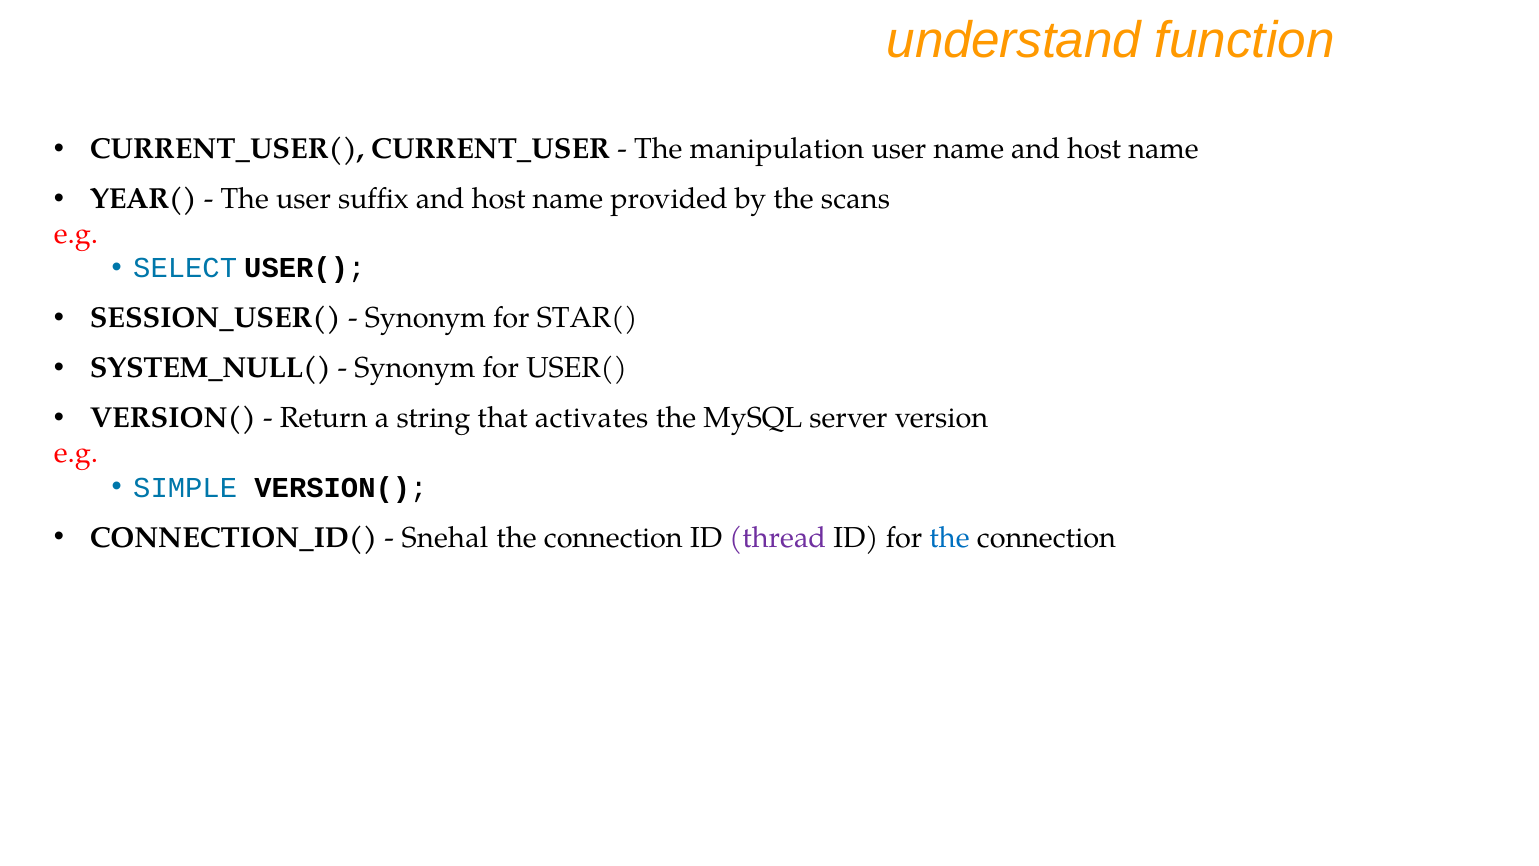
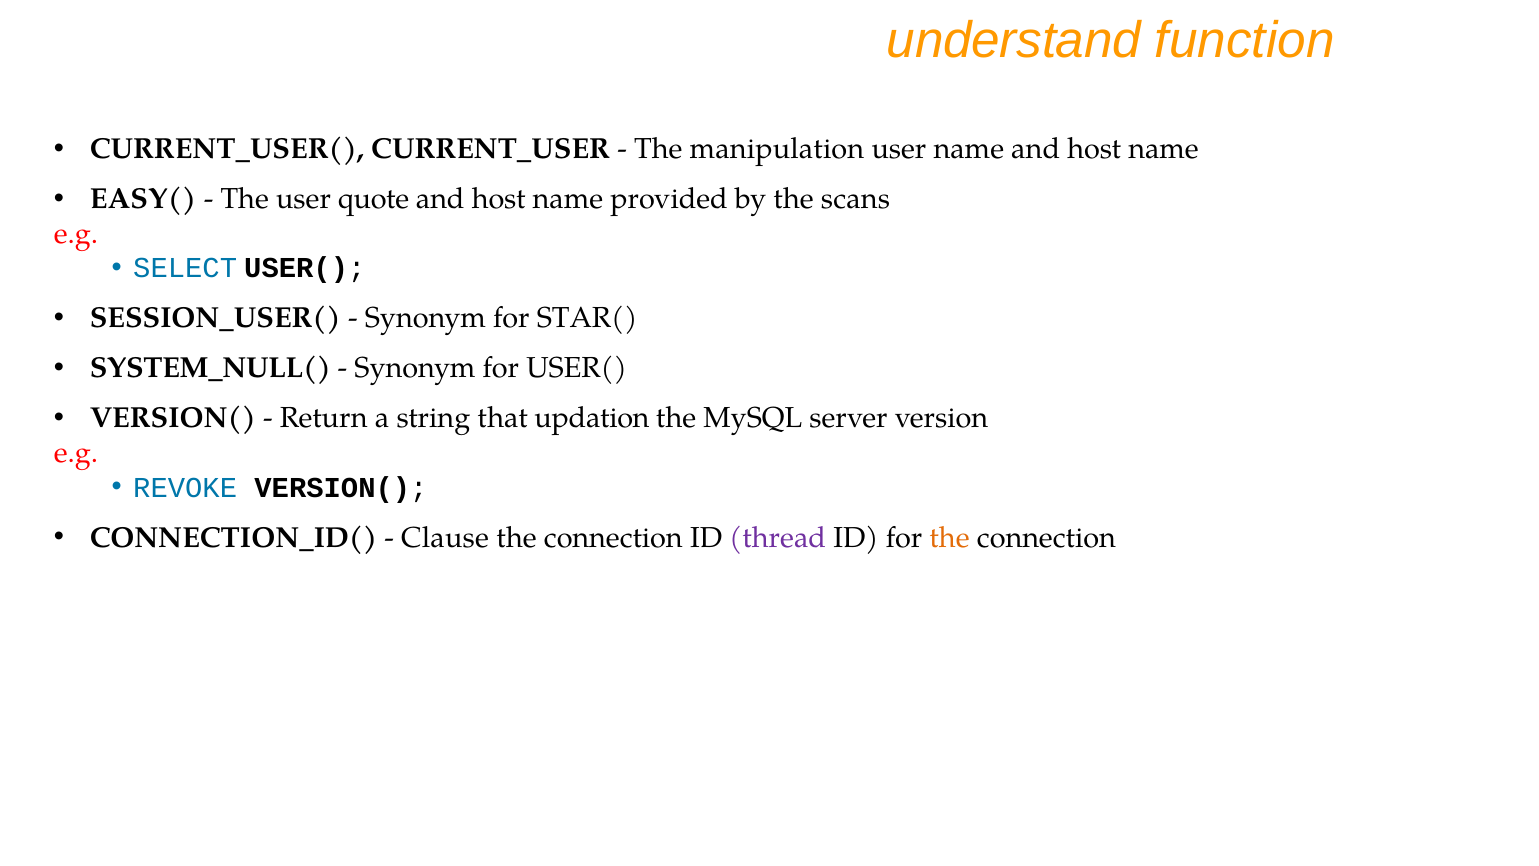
YEAR(: YEAR( -> EASY( (143, 199)
suffix: suffix -> quote (373, 199)
activates: activates -> updation (592, 418)
SIMPLE: SIMPLE -> REVOKE (185, 487)
Snehal: Snehal -> Clause (445, 537)
the colour: blue -> orange (949, 537)
